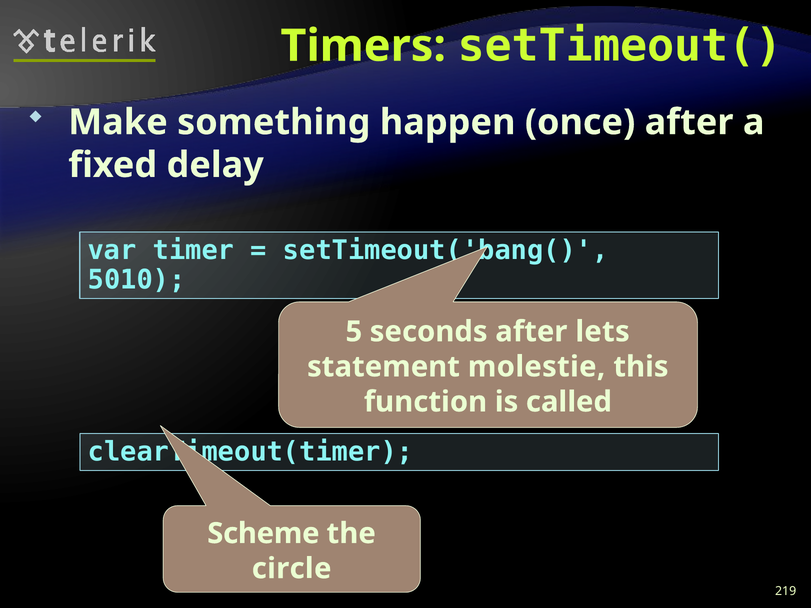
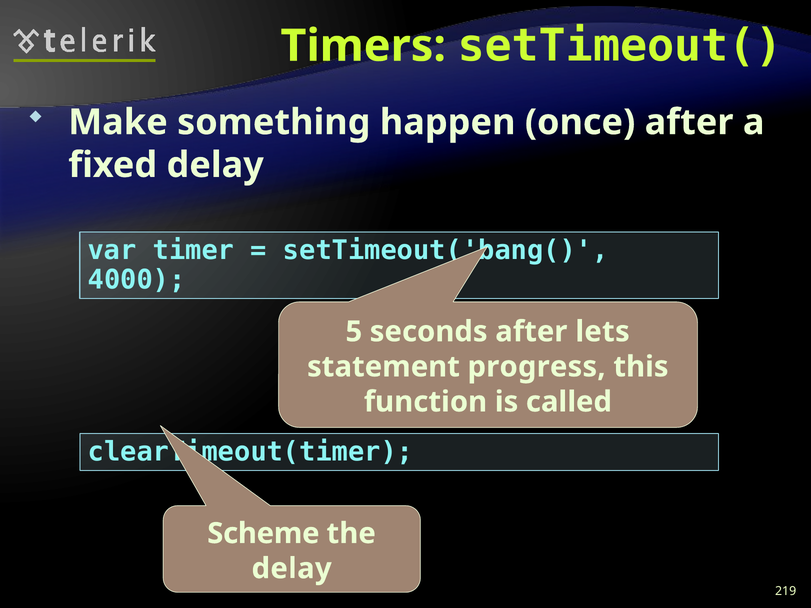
5010: 5010 -> 4000 (137, 280)
molestie: molestie -> progress (537, 367)
circle: circle -> delay (292, 569)
